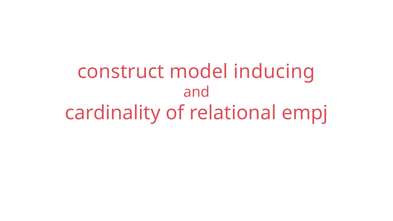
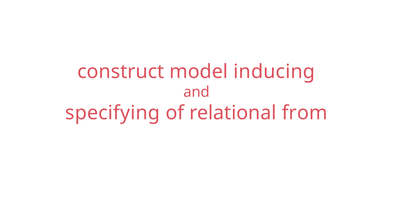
cardinality: cardinality -> specifying (113, 113)
empj: empj -> from (305, 113)
